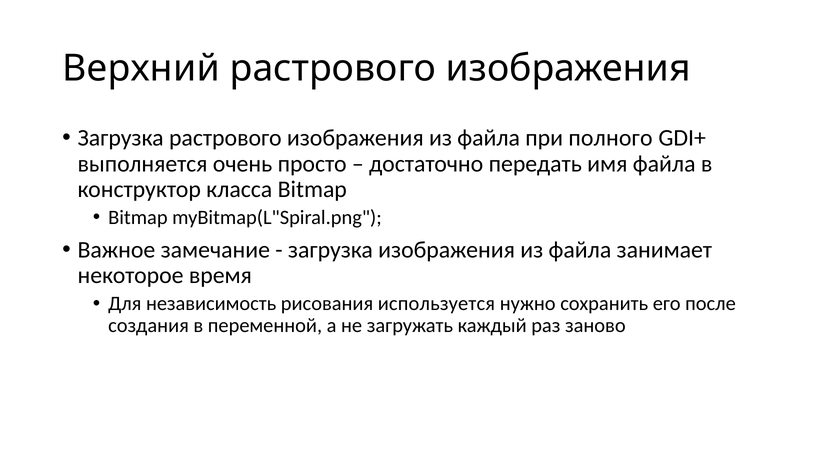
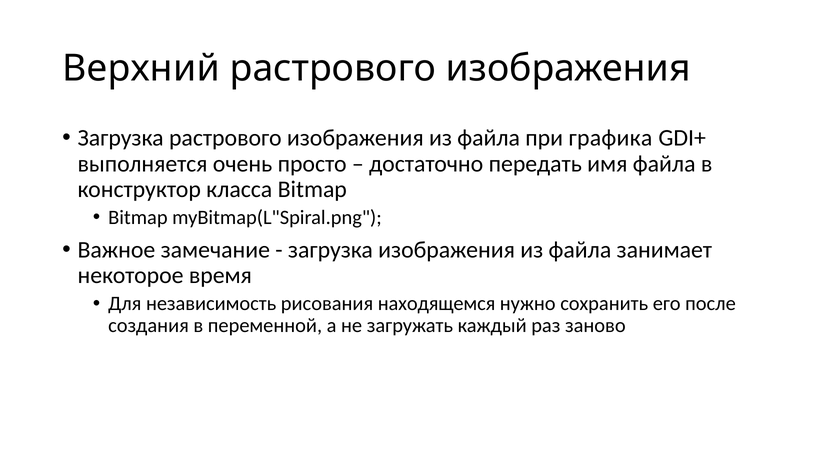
полного: полного -> графика (610, 138)
используется: используется -> находящемся (437, 304)
